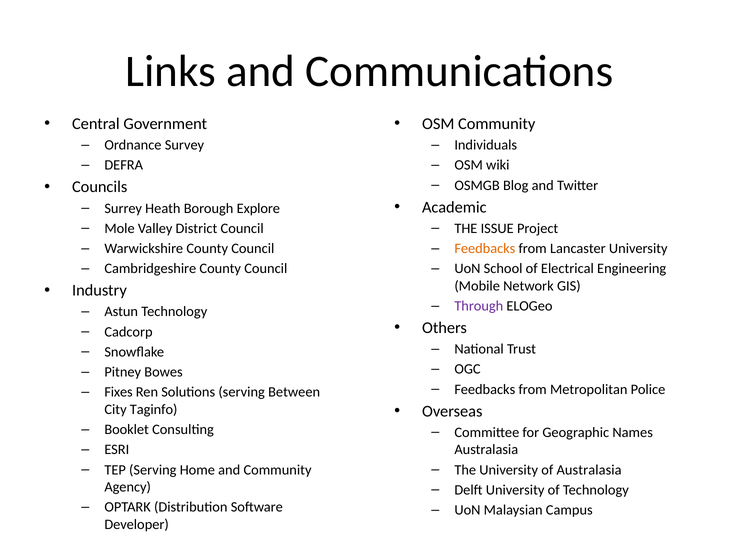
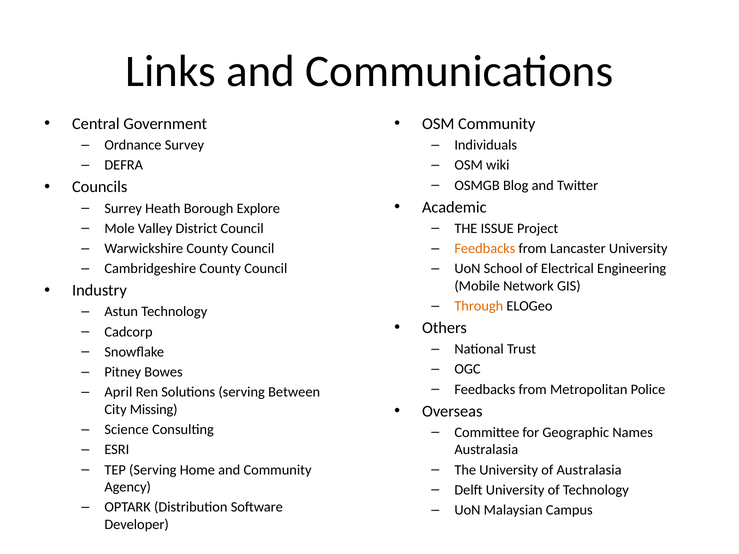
Through colour: purple -> orange (479, 306)
Fixes: Fixes -> April (118, 392)
Taginfo: Taginfo -> Missing (154, 410)
Booklet: Booklet -> Science (127, 430)
